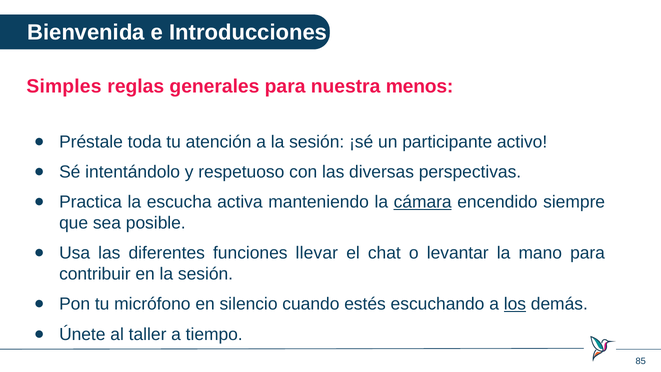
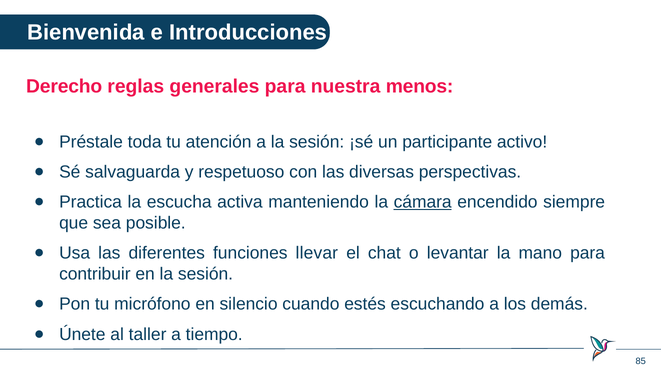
Simples: Simples -> Derecho (64, 86)
intentándolo: intentándolo -> salvaguarda (133, 172)
los underline: present -> none (515, 304)
